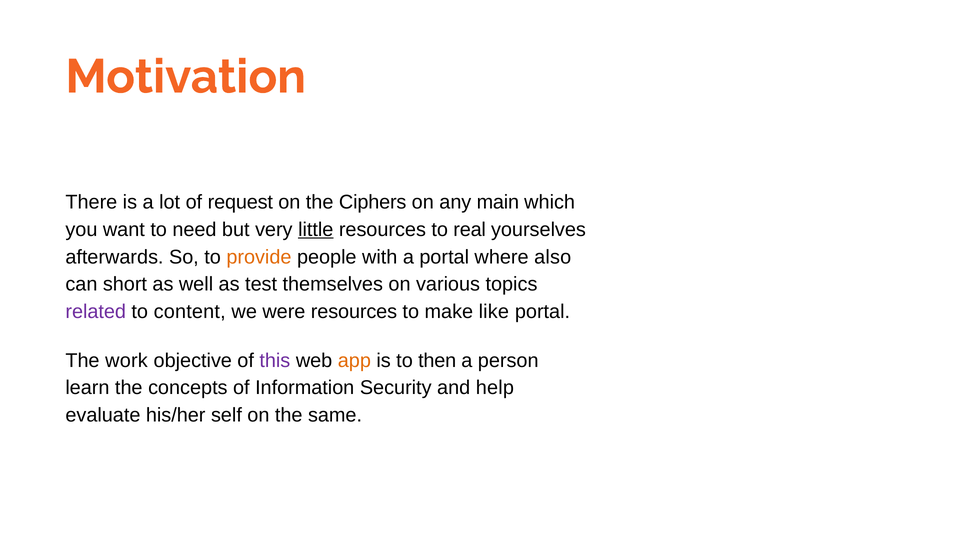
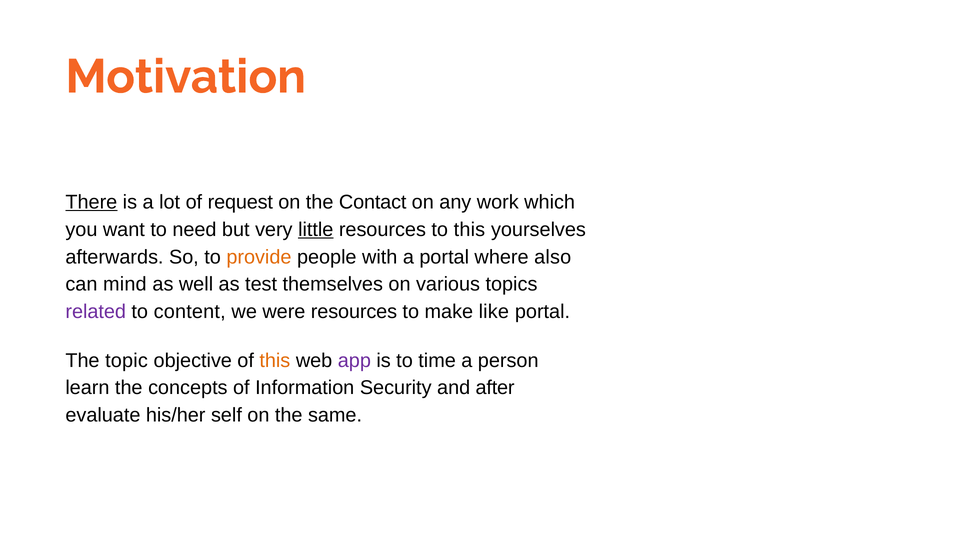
There underline: none -> present (91, 202)
Ciphers: Ciphers -> Contact (373, 202)
main: main -> work (498, 202)
to real: real -> this (469, 229)
short: short -> mind (125, 284)
work: work -> topic (127, 360)
this colour: purple -> orange (275, 360)
app colour: orange -> purple (354, 360)
then: then -> time (437, 360)
help: help -> after (495, 388)
